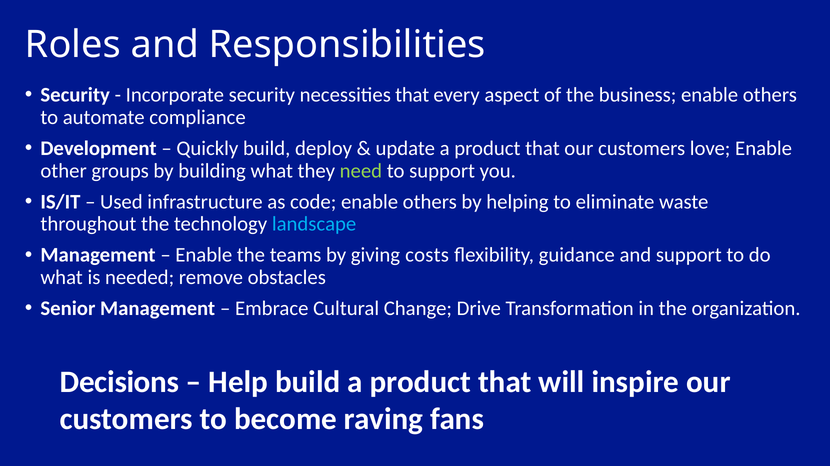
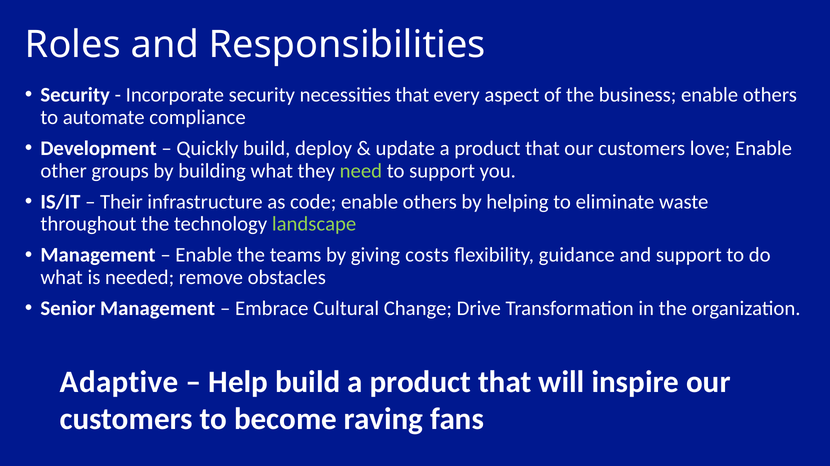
Used: Used -> Their (121, 202)
landscape colour: light blue -> light green (314, 224)
Decisions: Decisions -> Adaptive (119, 382)
